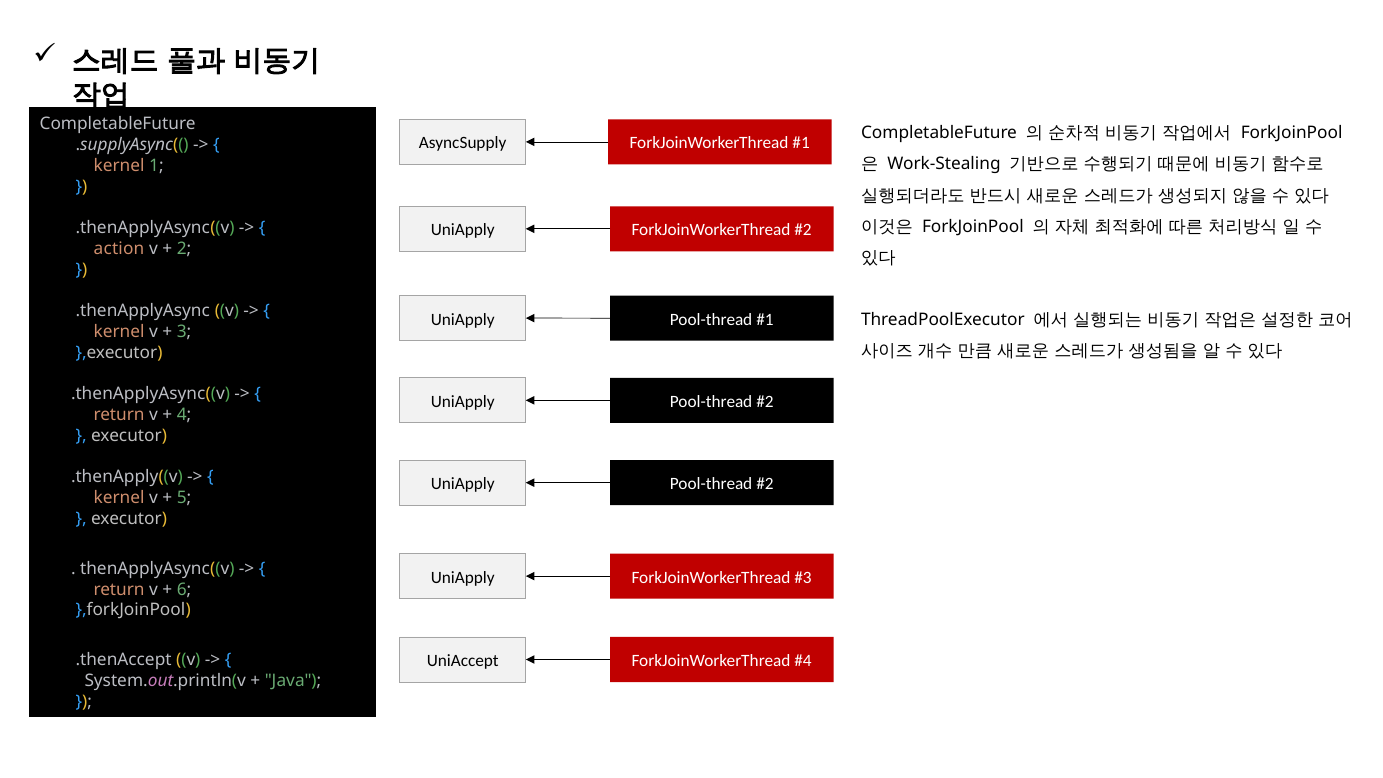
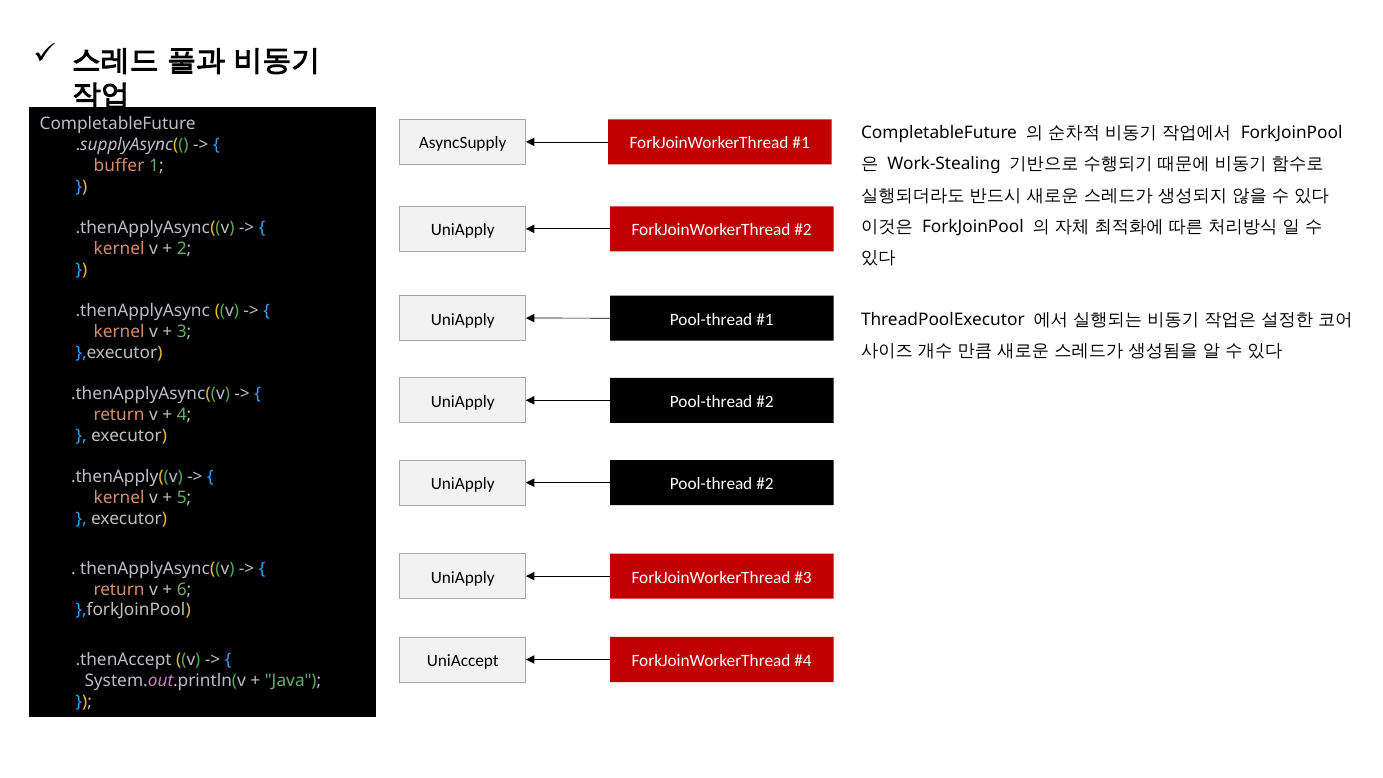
kernel: kernel -> buffer (119, 166)
action: action -> kernel (119, 249)
